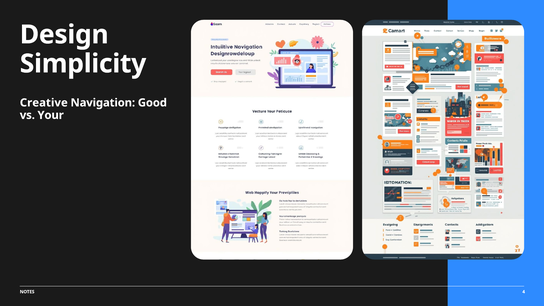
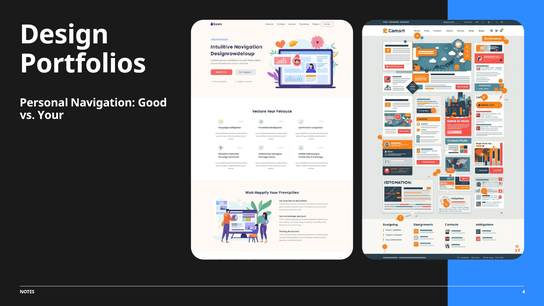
Simplicity: Simplicity -> Portfolios (83, 64)
Creative: Creative -> Personal (44, 103)
